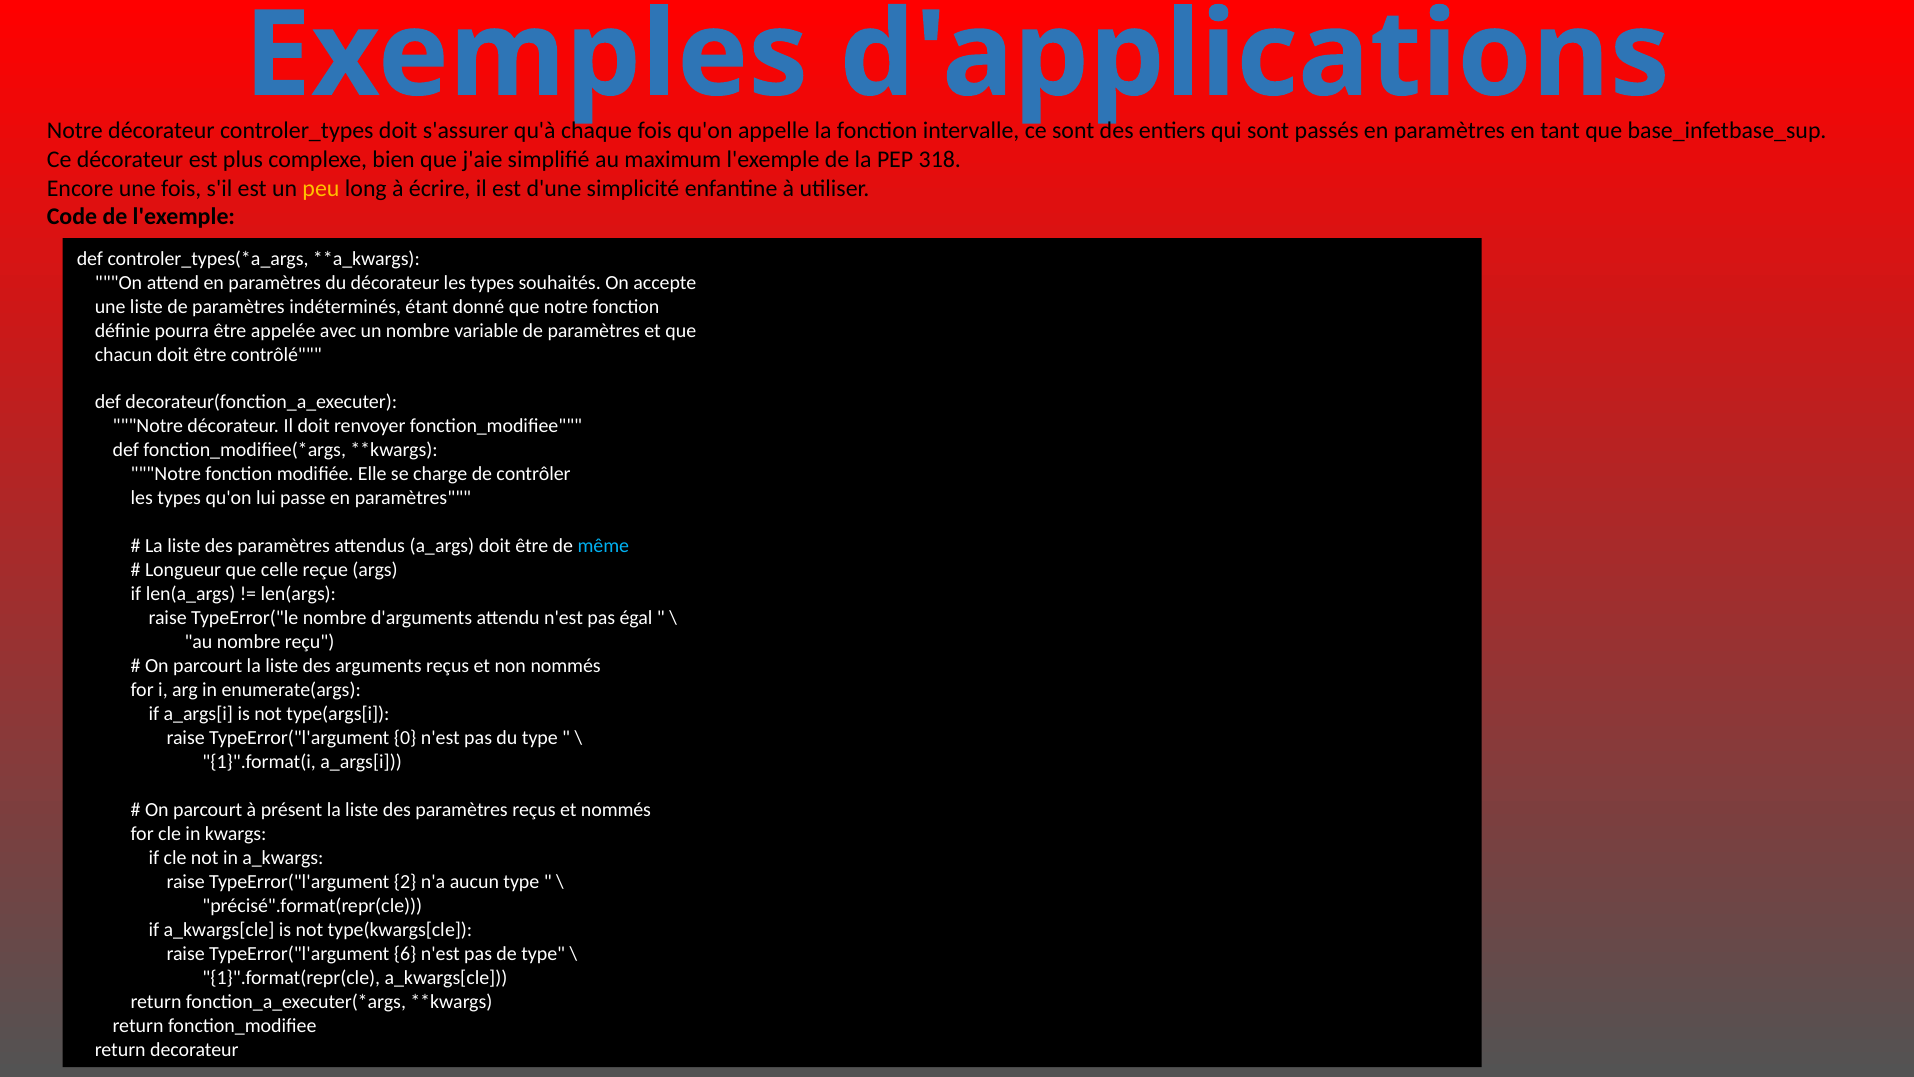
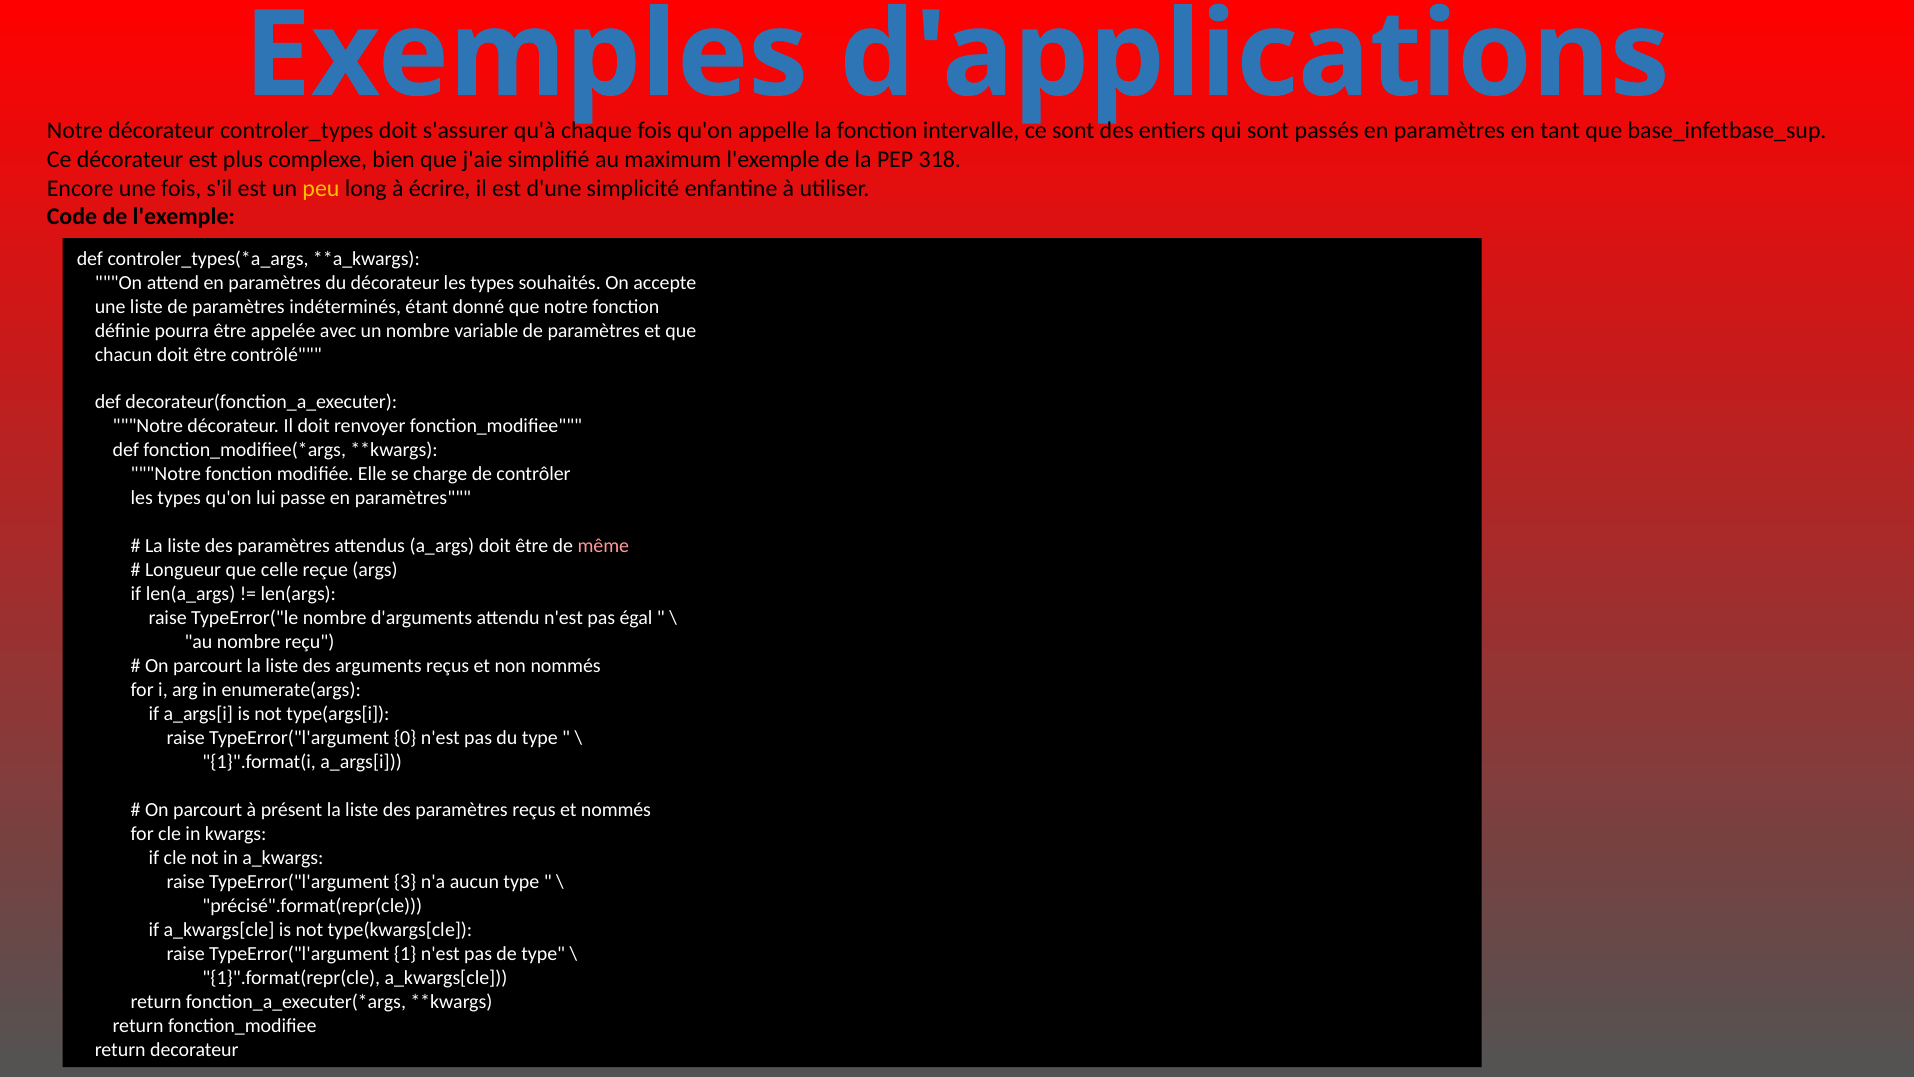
même colour: light blue -> pink (603, 546)
2: 2 -> 3 (405, 881)
6: 6 -> 1 (405, 953)
